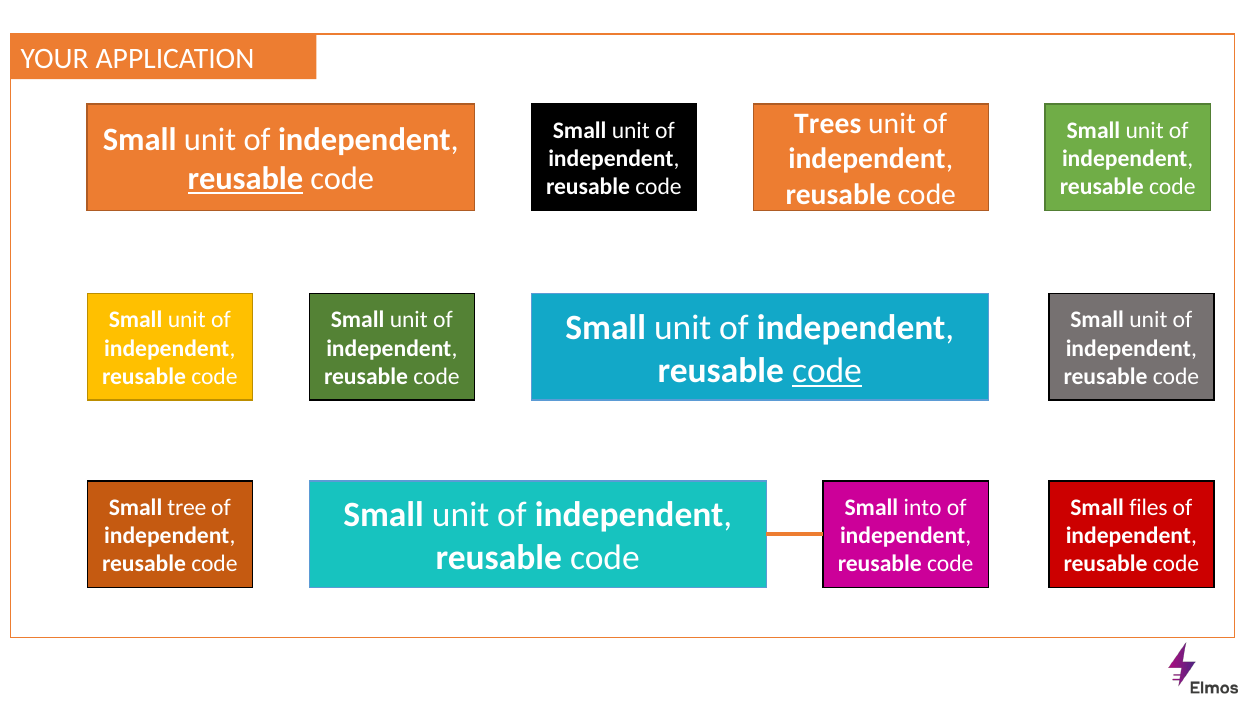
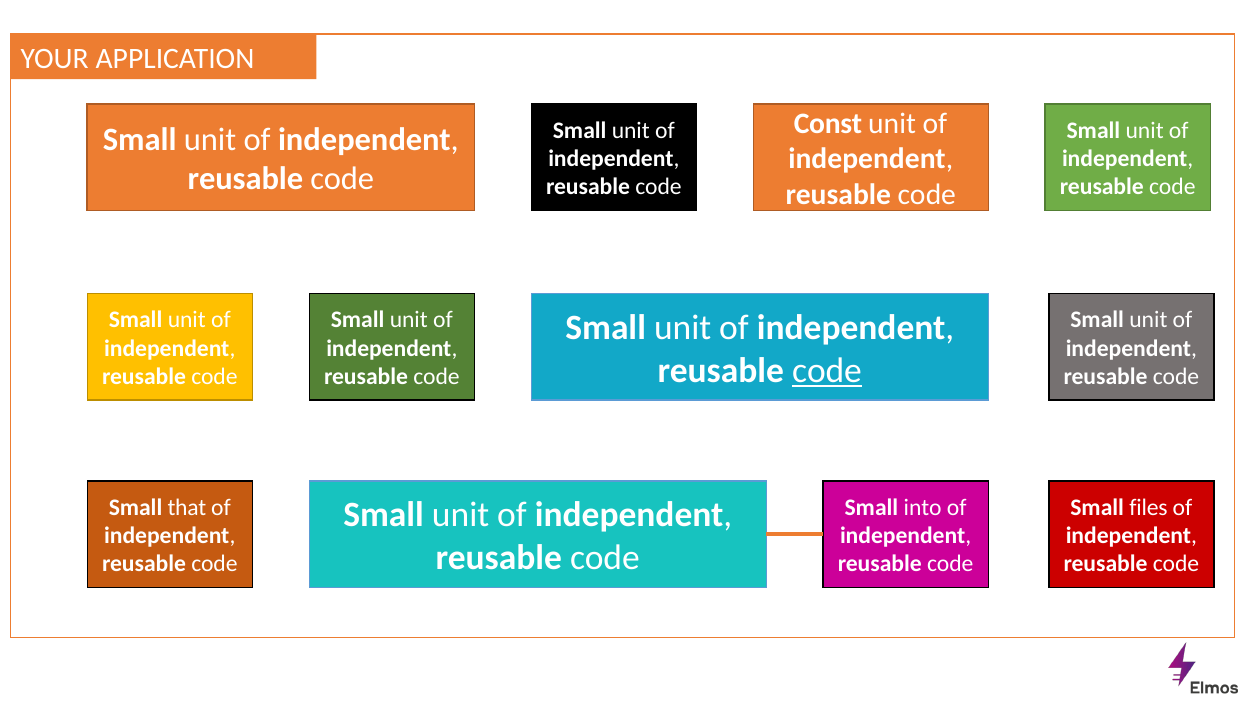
Trees: Trees -> Const (828, 124)
reusable underline: present -> none (245, 179)
tree: tree -> that (187, 507)
